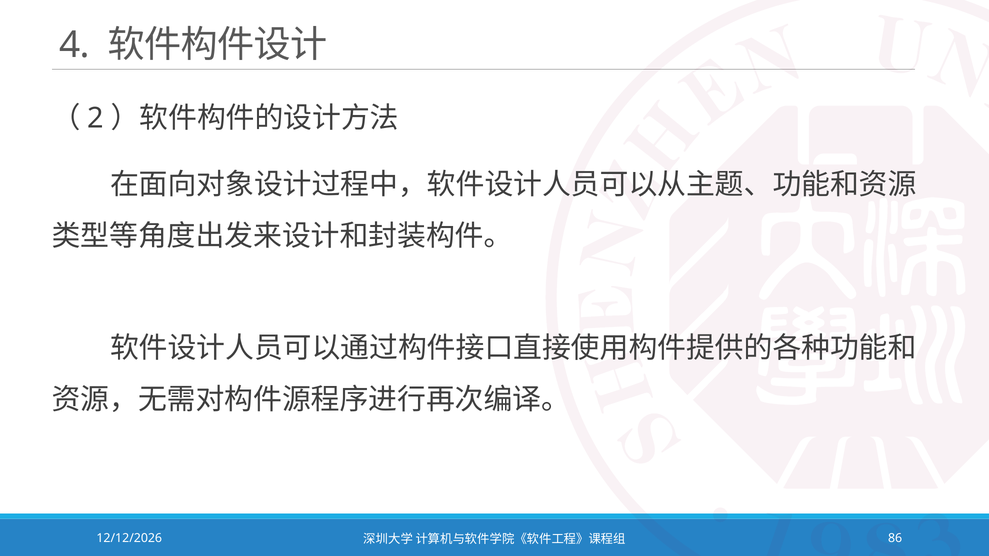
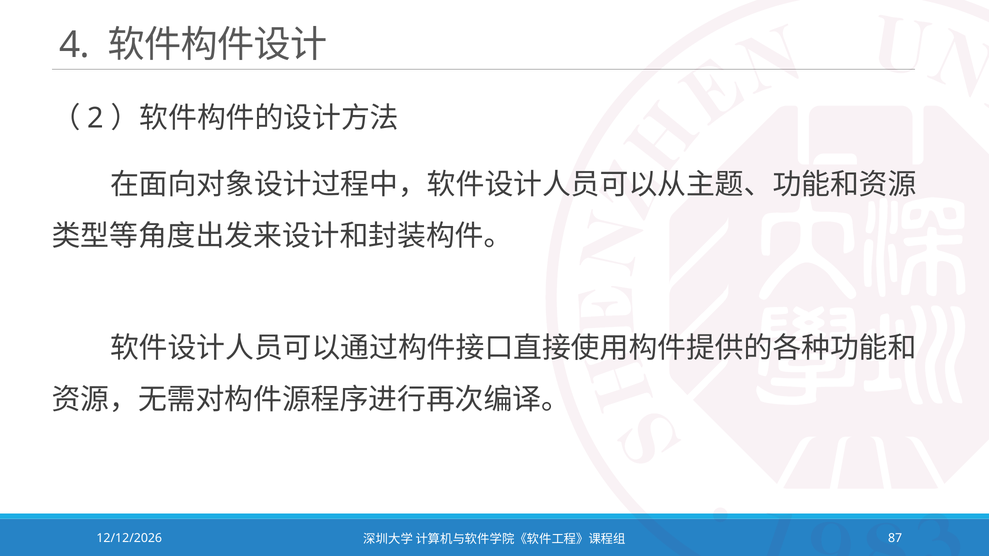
86: 86 -> 87 (895, 539)
